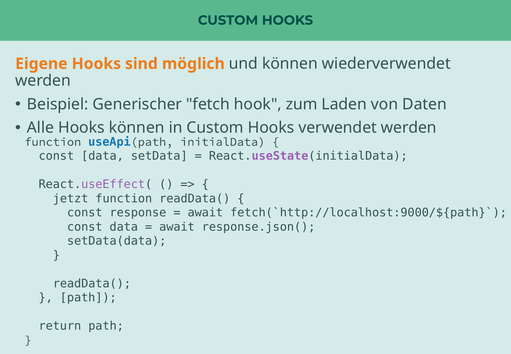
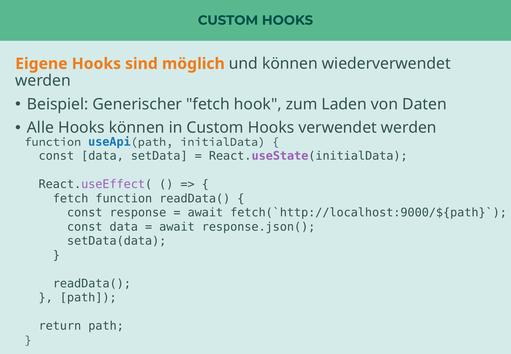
jetzt: jetzt -> fetch (71, 198)
